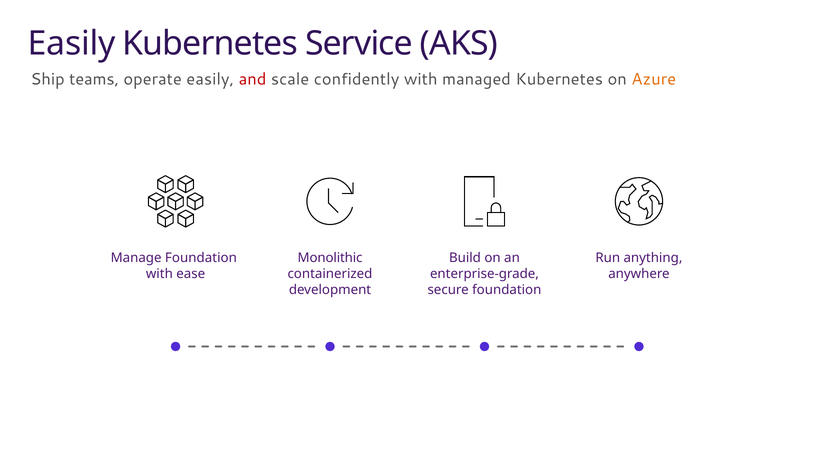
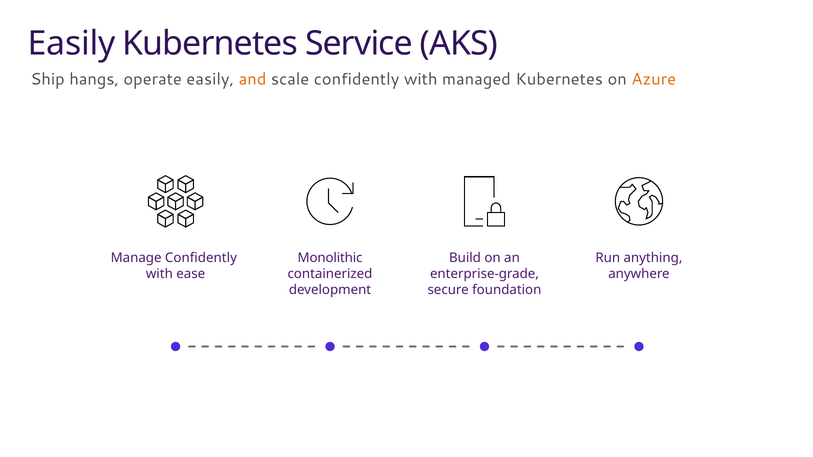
teams: teams -> hangs (94, 79)
and colour: red -> orange (253, 79)
Manage Foundation: Foundation -> Confidently (201, 258)
